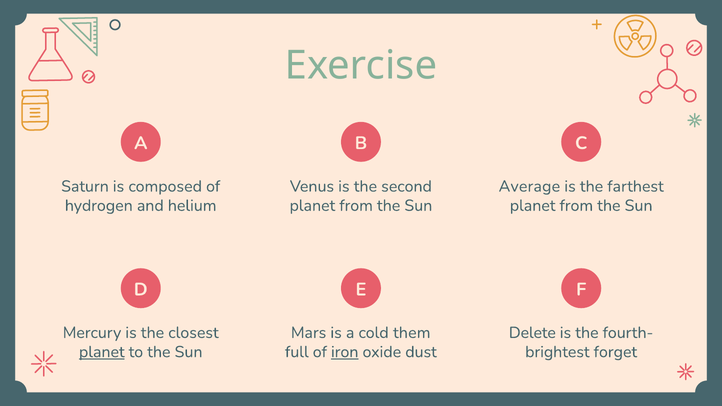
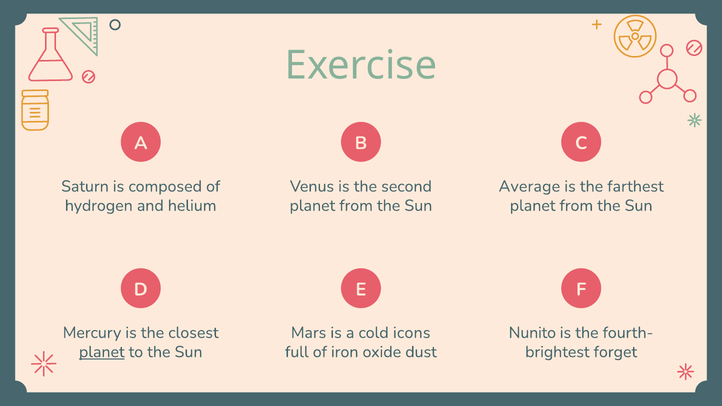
them: them -> icons (412, 333)
Delete: Delete -> Nunito (532, 333)
iron underline: present -> none (345, 352)
